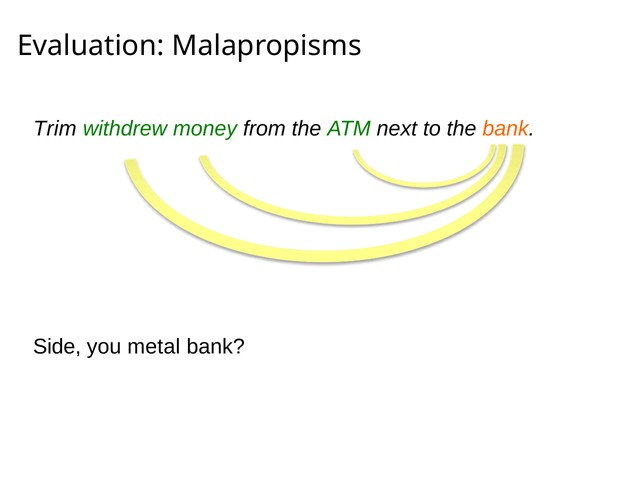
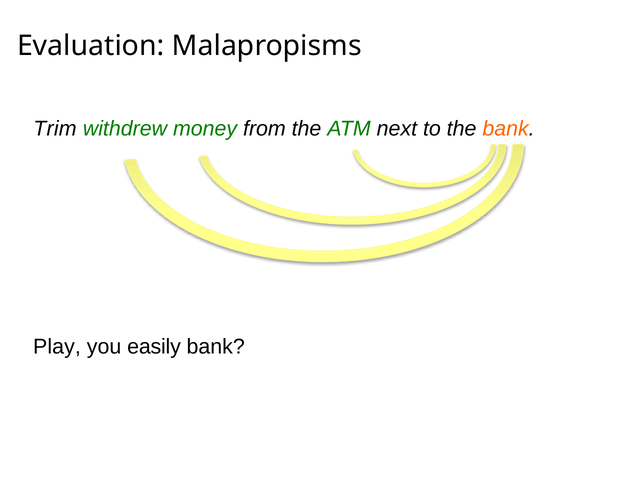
Side: Side -> Play (57, 347)
metal: metal -> easily (154, 347)
